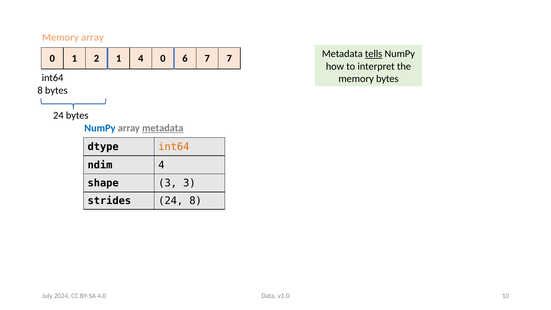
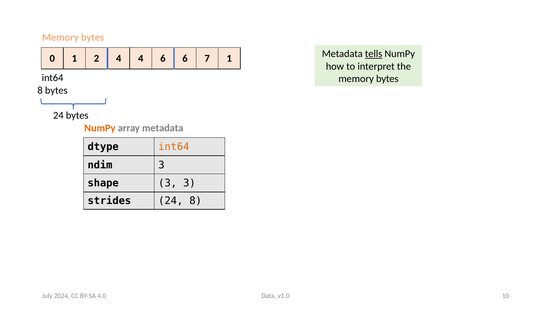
array: array -> bytes (93, 37)
2 1: 1 -> 4 (119, 58)
4 0: 0 -> 6 (163, 58)
7 7: 7 -> 1 (229, 58)
NumPy colour: blue -> orange (100, 128)
metadata underline: present -> none (163, 128)
ndim 4: 4 -> 3 (161, 165)
